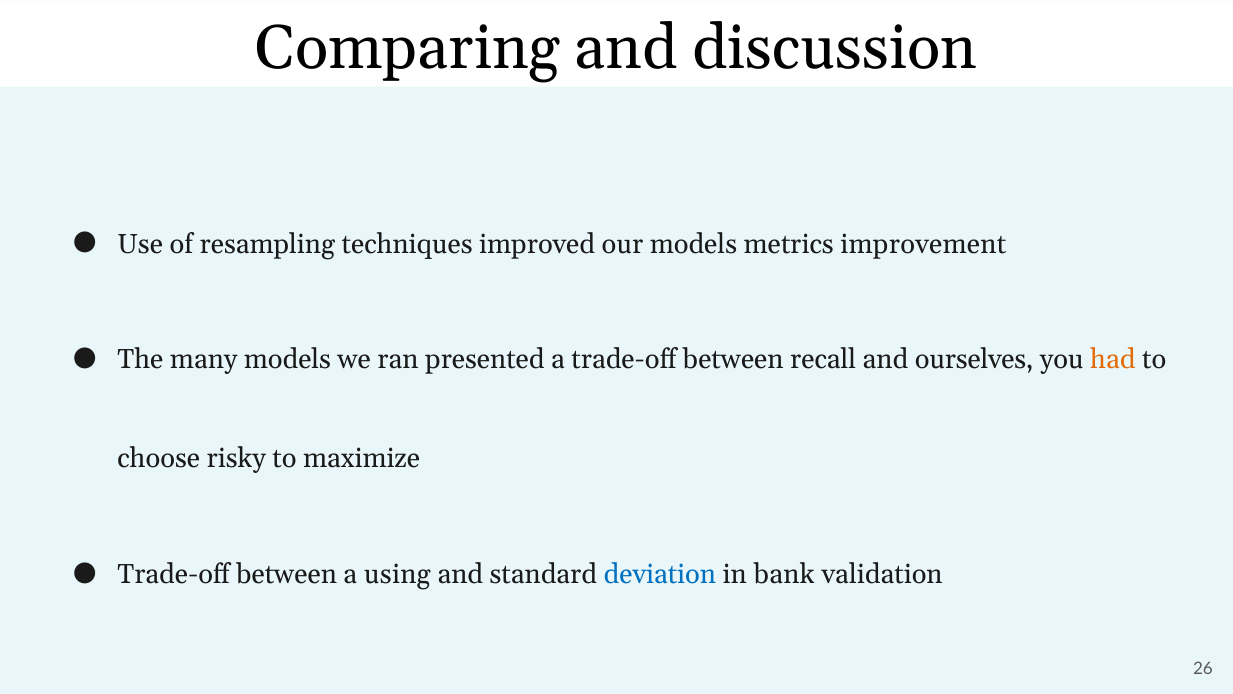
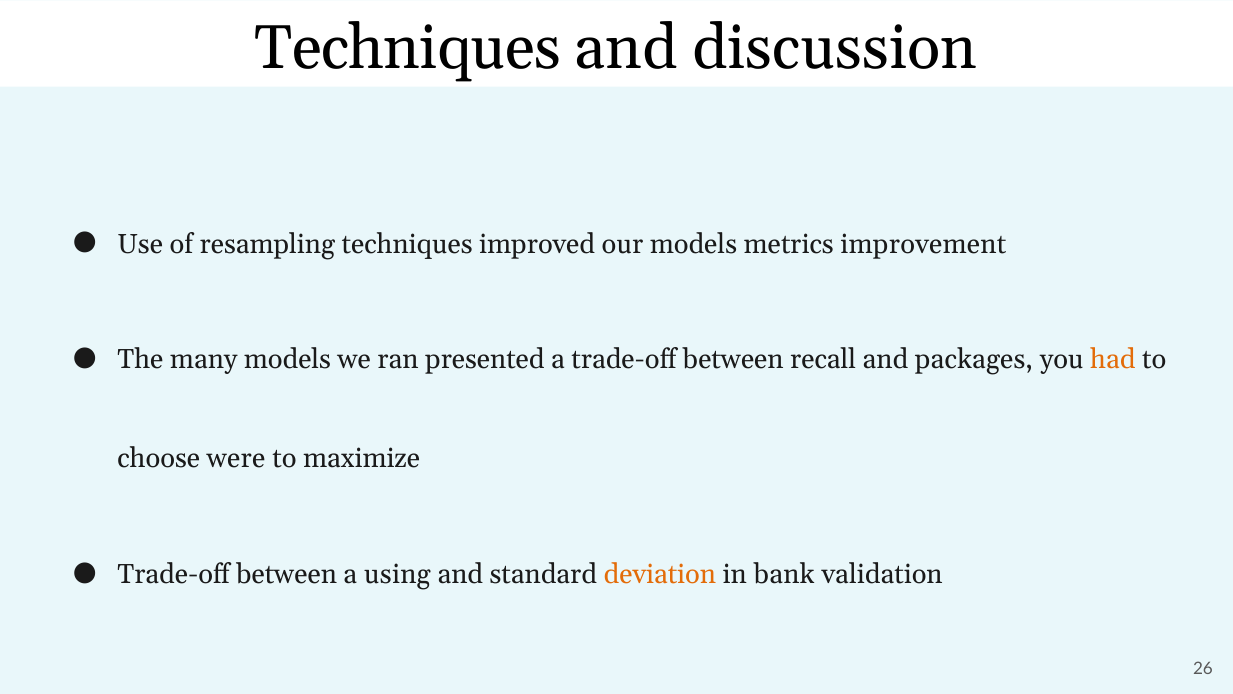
Comparing: Comparing -> Techniques (408, 48)
ourselves: ourselves -> packages (974, 360)
risky: risky -> were (236, 458)
deviation colour: blue -> orange (660, 574)
